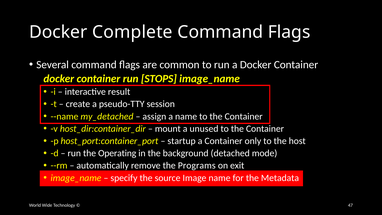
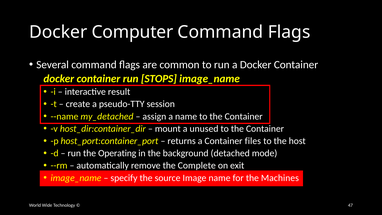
Complete: Complete -> Computer (132, 32)
startup: startup -> returns (182, 141)
only: only -> files (253, 141)
Programs: Programs -> Complete (197, 165)
Metadata: Metadata -> Machines (280, 178)
